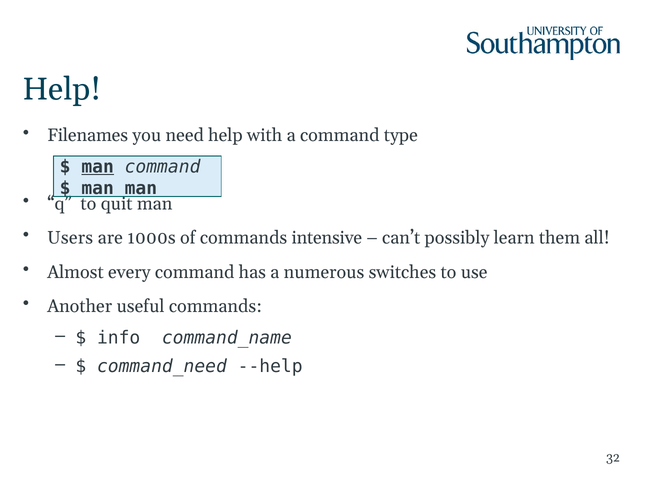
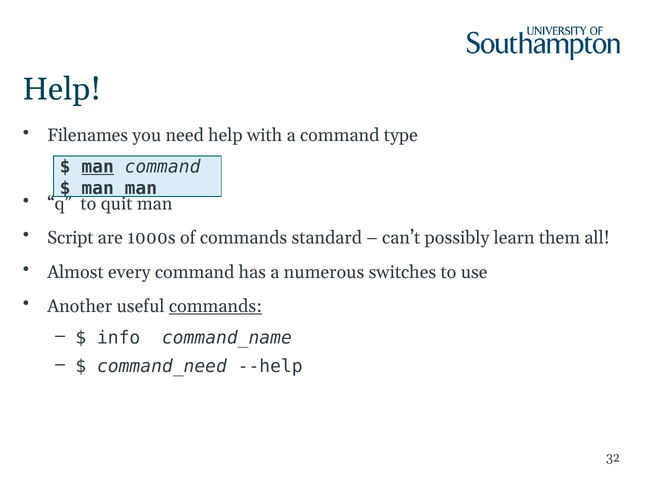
Users: Users -> Script (70, 238)
intensive: intensive -> standard (327, 238)
commands underline: none -> present (215, 306)
